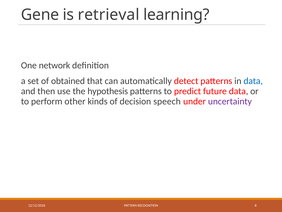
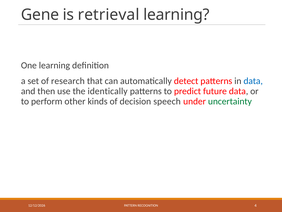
One network: network -> learning (54, 65)
obtained: obtained -> research (68, 81)
hypothesis: hypothesis -> identically (108, 91)
uncertainty colour: purple -> green (230, 101)
